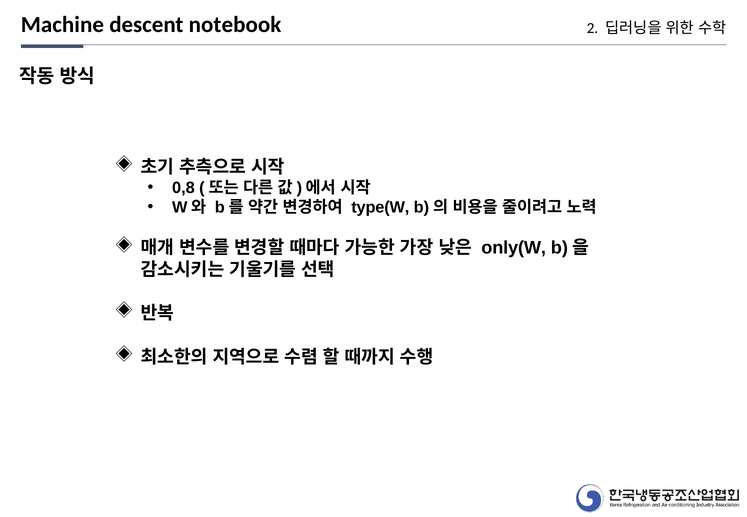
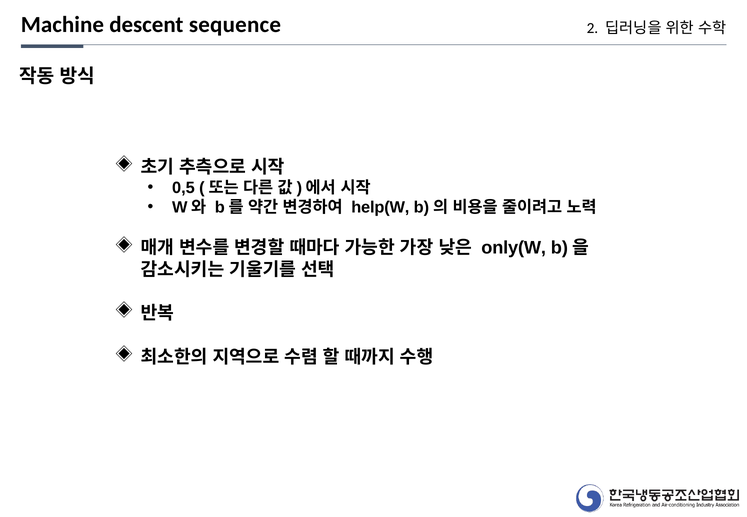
notebook: notebook -> sequence (235, 25)
0,8: 0,8 -> 0,5 (183, 188)
type(W: type(W -> help(W (380, 208)
